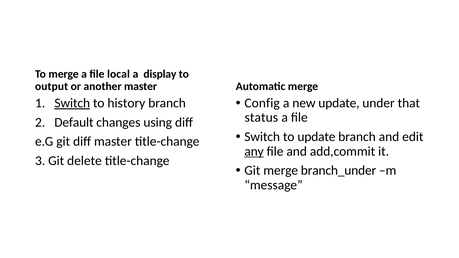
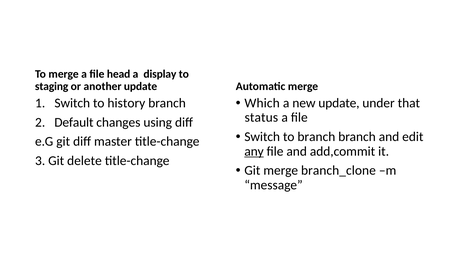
local: local -> head (119, 74)
output: output -> staging (52, 86)
another master: master -> update (141, 86)
Config: Config -> Which (262, 103)
Switch underline: present -> none (72, 103)
to update: update -> branch (316, 137)
branch_under: branch_under -> branch_clone (338, 171)
